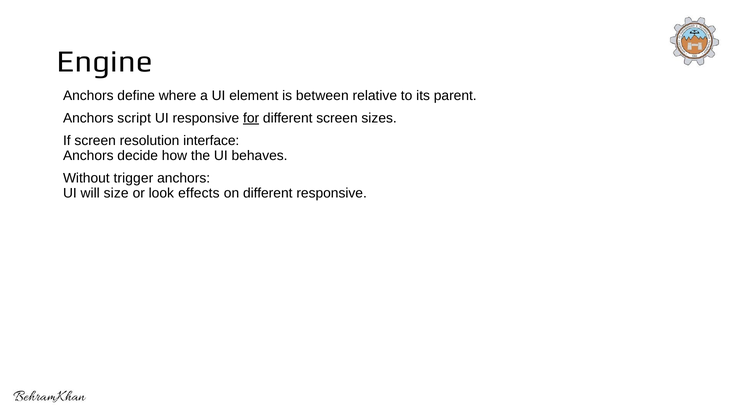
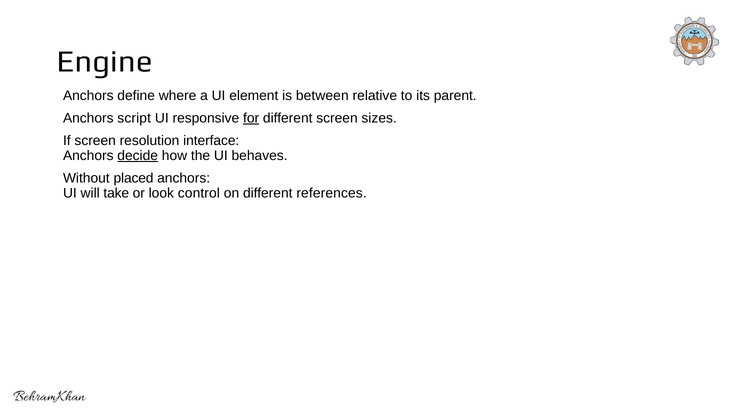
decide underline: none -> present (138, 156)
trigger: trigger -> placed (134, 178)
size: size -> take (116, 193)
effects: effects -> control (199, 193)
different responsive: responsive -> references (332, 193)
